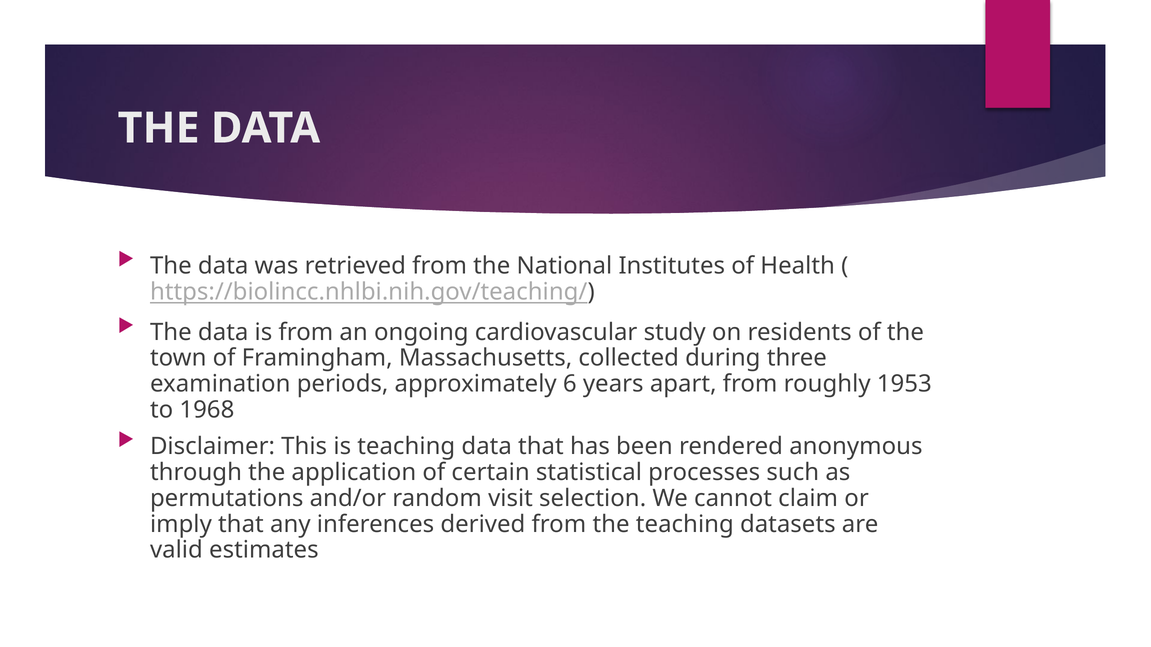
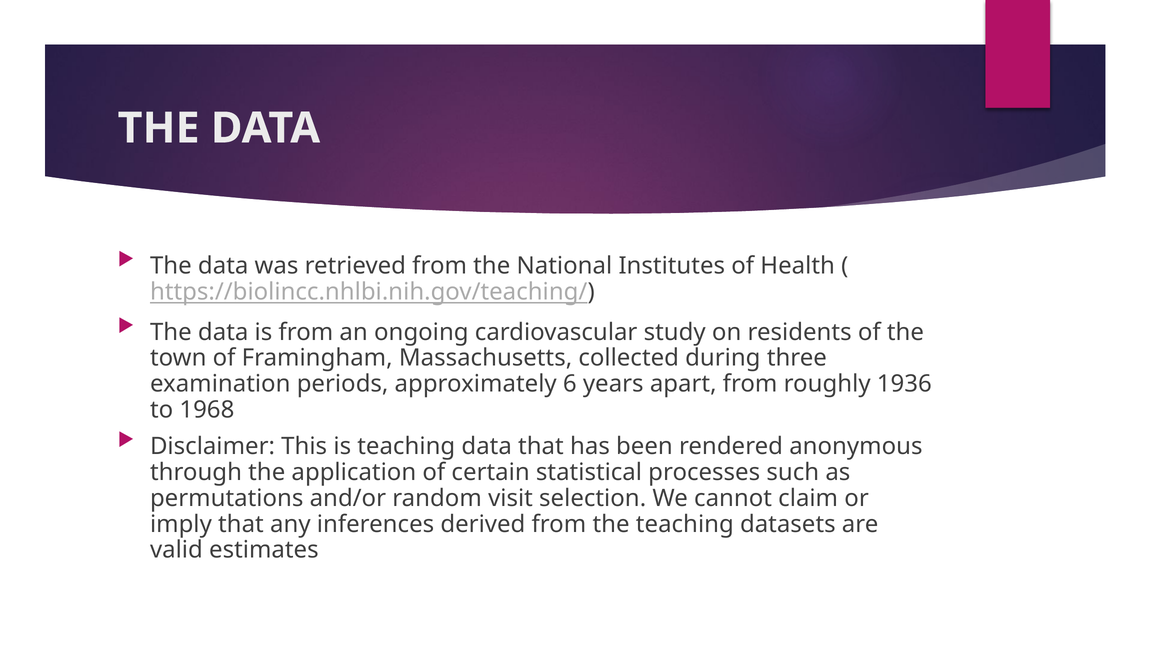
1953: 1953 -> 1936 (904, 384)
